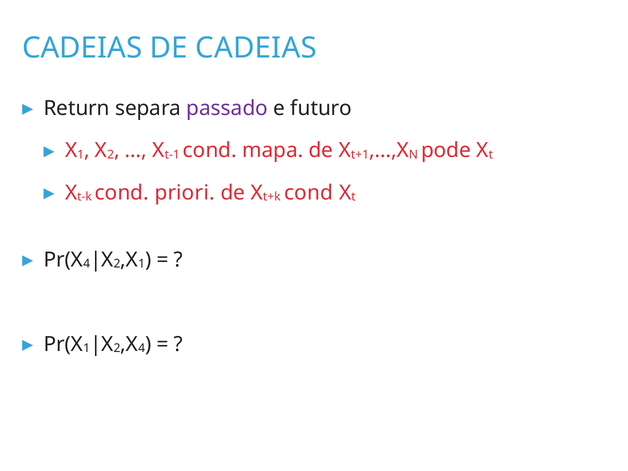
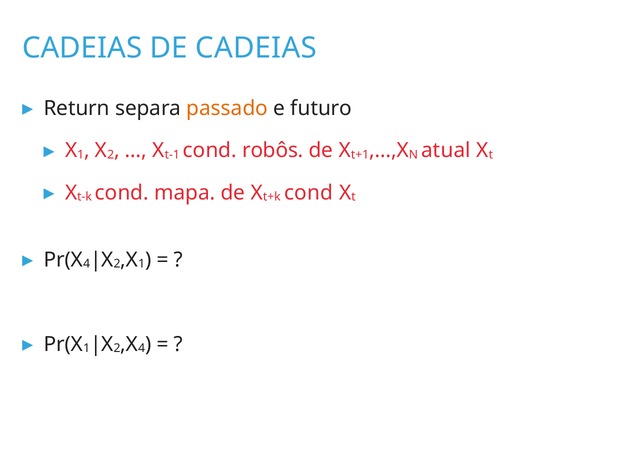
passado colour: purple -> orange (227, 108)
mapa: mapa -> robôs (273, 151)
pode: pode -> atual (446, 151)
priori: priori -> mapa (185, 193)
